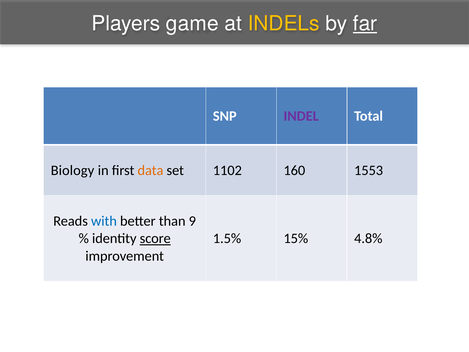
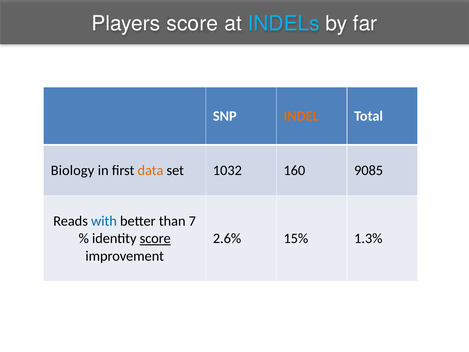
Players game: game -> score (192, 24)
INDELs colour: yellow -> light blue (284, 24)
far underline: present -> none (365, 24)
INDEL colour: purple -> orange (301, 116)
1102: 1102 -> 1032 (227, 170)
1553: 1553 -> 9085 (369, 170)
9: 9 -> 7 (192, 221)
1.5%: 1.5% -> 2.6% (227, 238)
4.8%: 4.8% -> 1.3% (368, 238)
